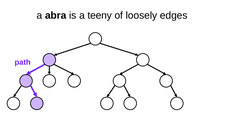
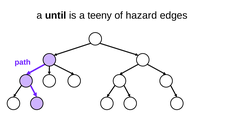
abra: abra -> until (56, 15)
loosely: loosely -> hazard (141, 15)
